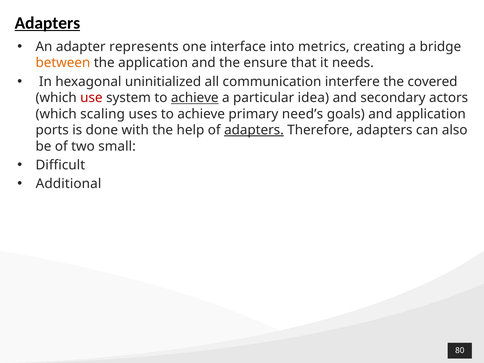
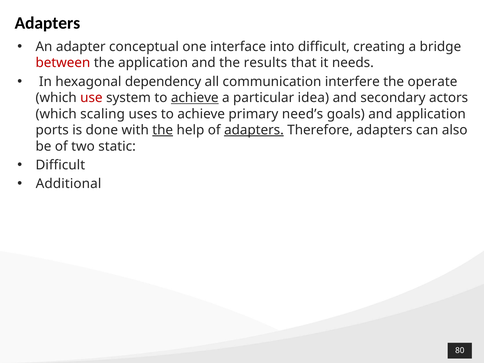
Adapters underline: present -> none (47, 23)
represents: represents -> conceptual (144, 47)
into metrics: metrics -> difficult (324, 47)
between colour: orange -> red (63, 63)
ensure: ensure -> results (265, 63)
uninitialized: uninitialized -> dependency (163, 82)
covered: covered -> operate (432, 82)
the underline: none -> present (163, 130)
small: small -> static (117, 146)
